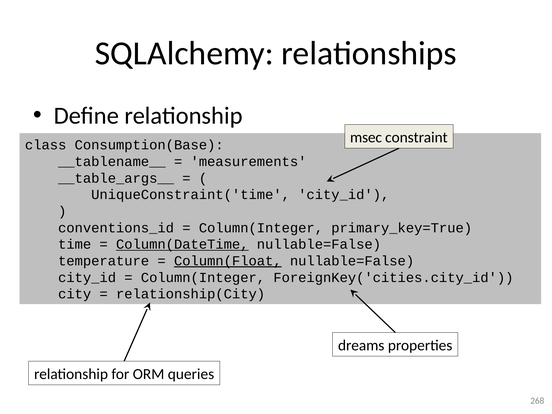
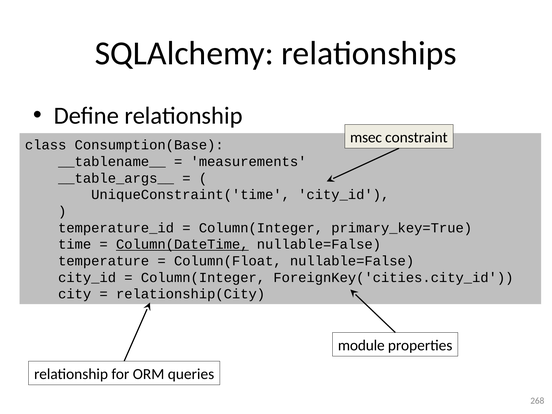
conventions_id: conventions_id -> temperature_id (116, 228)
Column(Float underline: present -> none (228, 261)
dreams: dreams -> module (361, 346)
